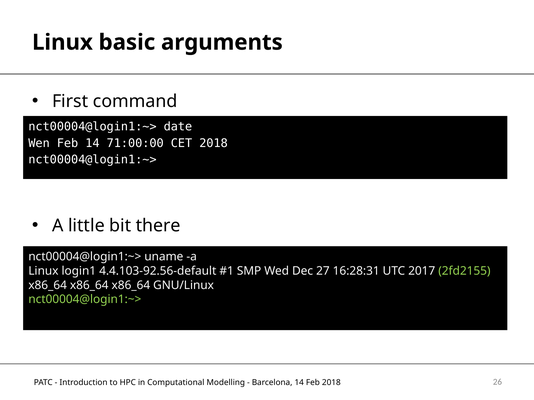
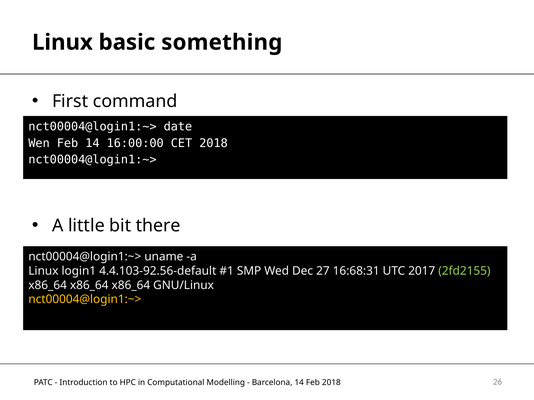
arguments: arguments -> something (222, 42)
71:00:00: 71:00:00 -> 16:00:00 (135, 143)
16:28:31: 16:28:31 -> 16:68:31 (356, 271)
nct00004@login1:~> colour: light green -> yellow (85, 300)
